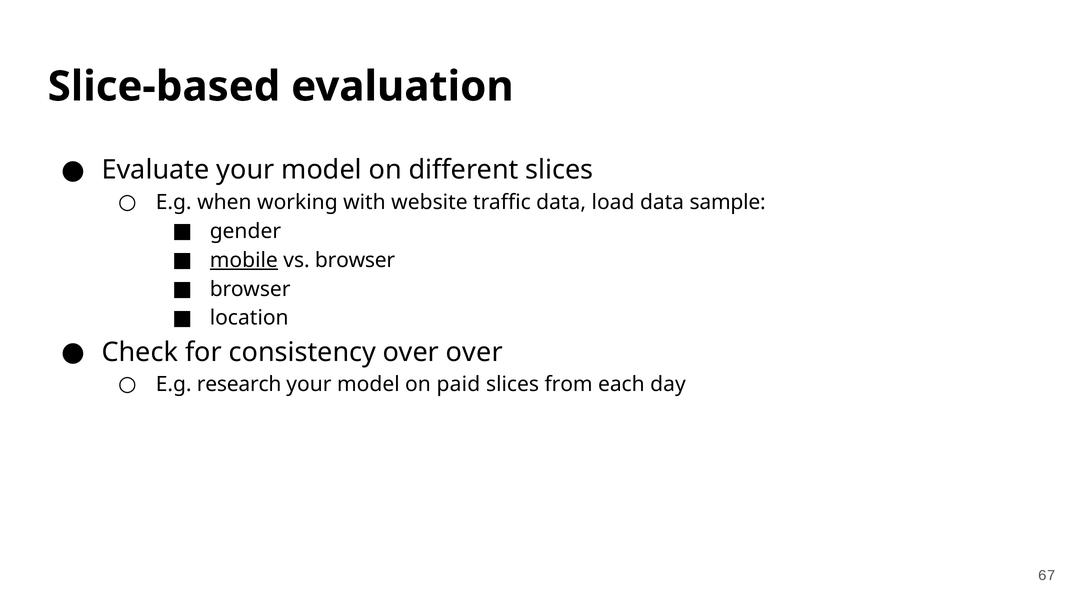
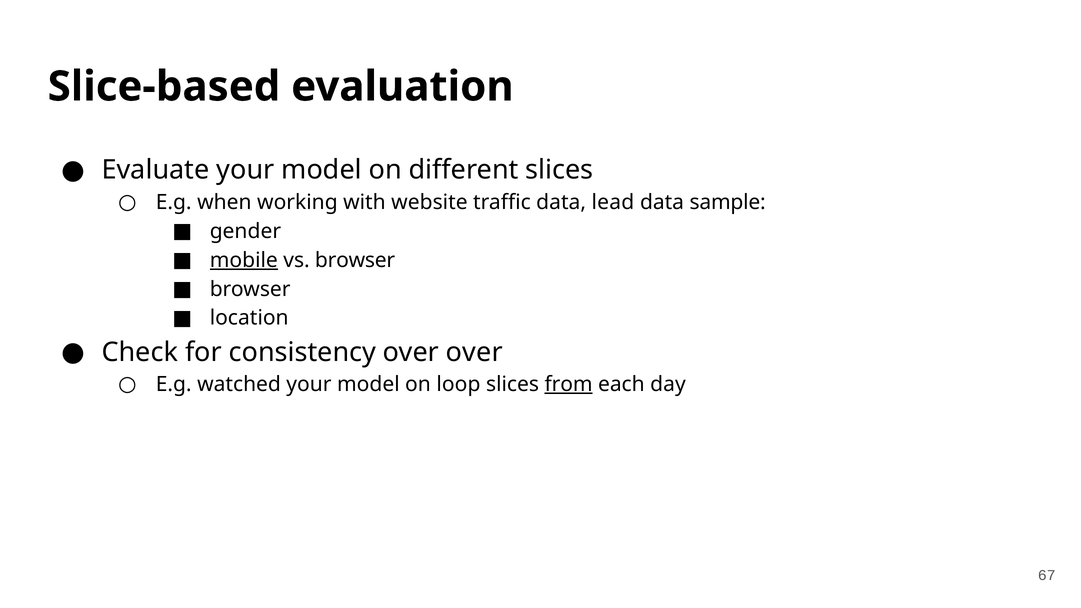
load: load -> lead (613, 202)
research: research -> watched (239, 384)
paid: paid -> loop (458, 384)
from underline: none -> present (569, 384)
